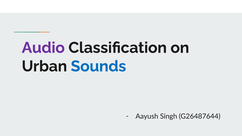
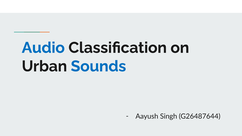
Audio colour: purple -> blue (43, 48)
